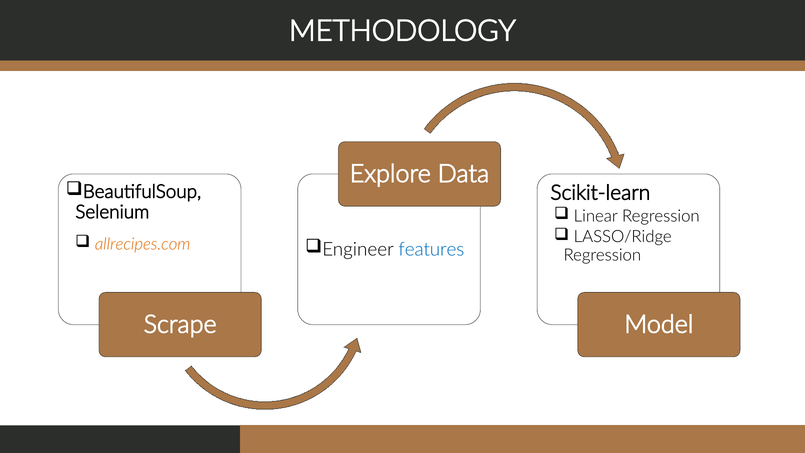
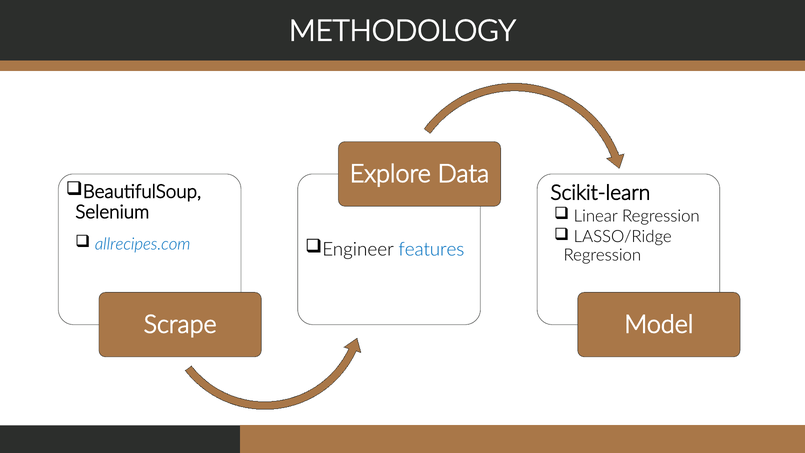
allrecipes.com colour: orange -> blue (143, 244)
